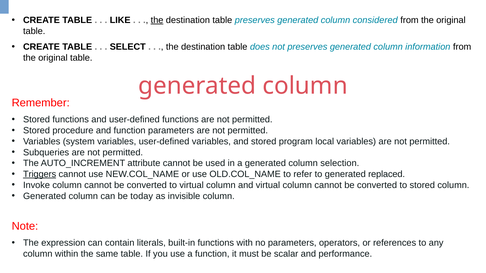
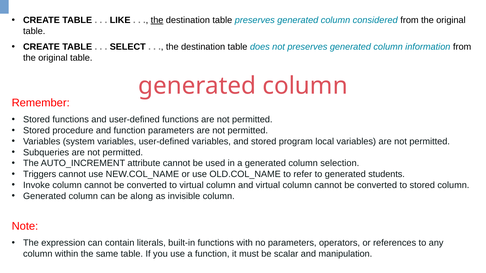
Triggers underline: present -> none (40, 174)
replaced: replaced -> students (387, 174)
today: today -> along (142, 196)
performance: performance -> manipulation (345, 254)
